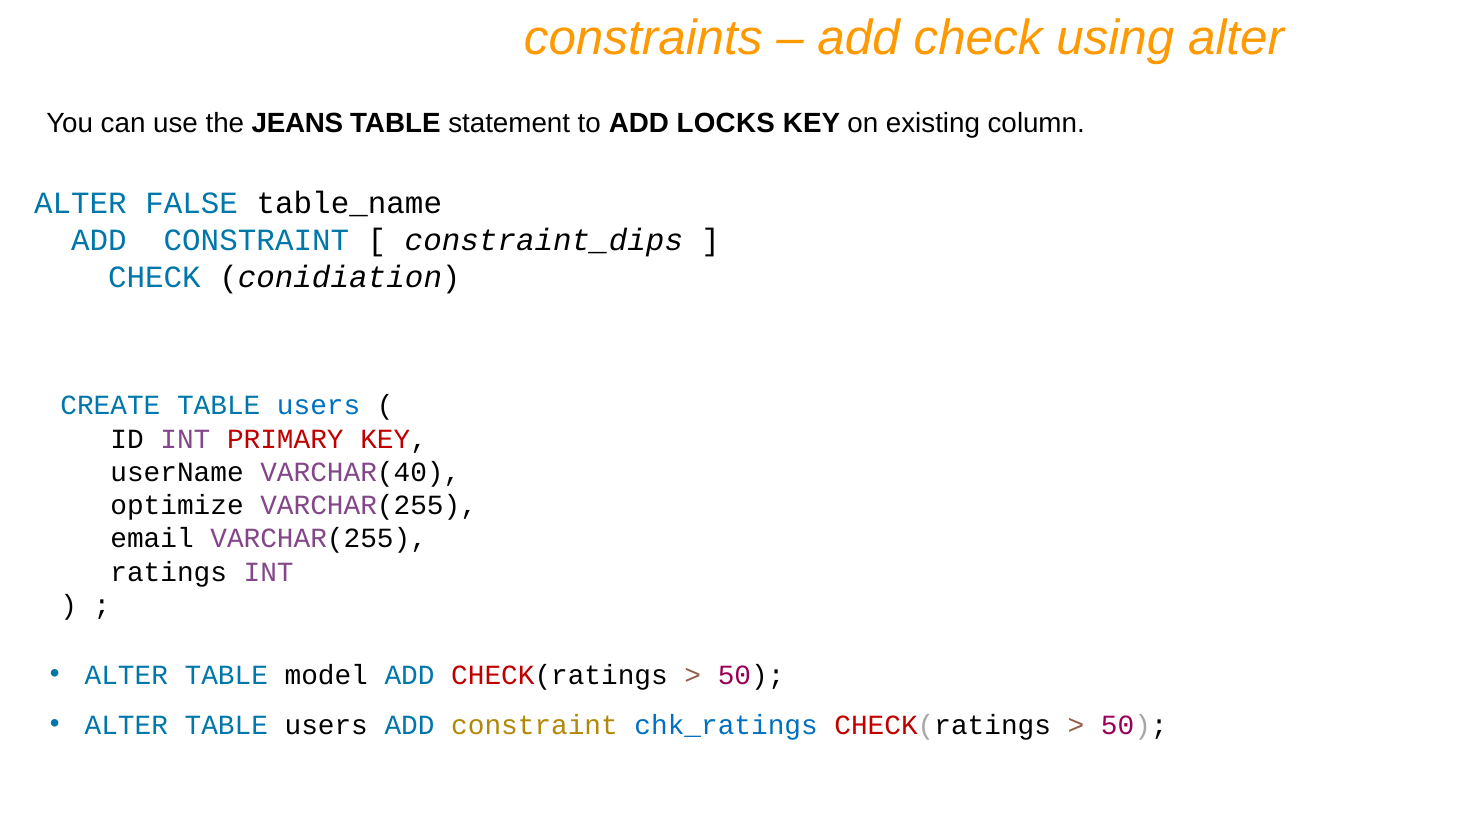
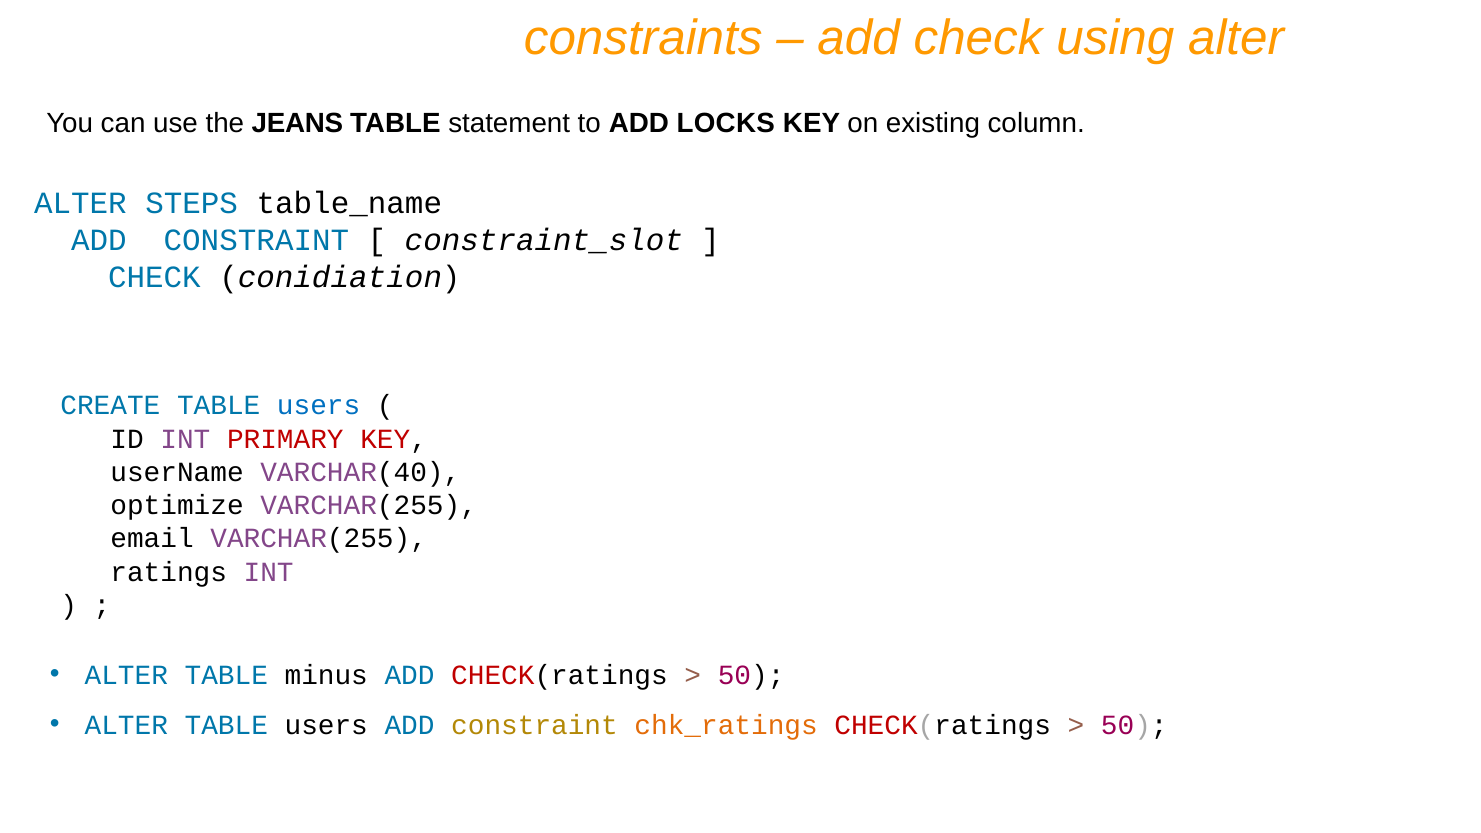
FALSE: FALSE -> STEPS (192, 203)
constraint_dips: constraint_dips -> constraint_slot (544, 240)
model: model -> minus (326, 675)
chk_ratings colour: blue -> orange (726, 725)
